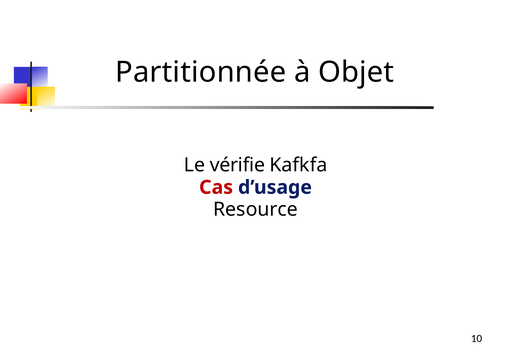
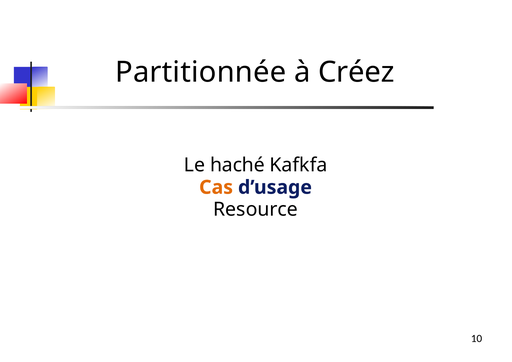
Objet: Objet -> Créez (356, 72)
vérifie: vérifie -> haché (237, 165)
Cas colour: red -> orange (216, 187)
